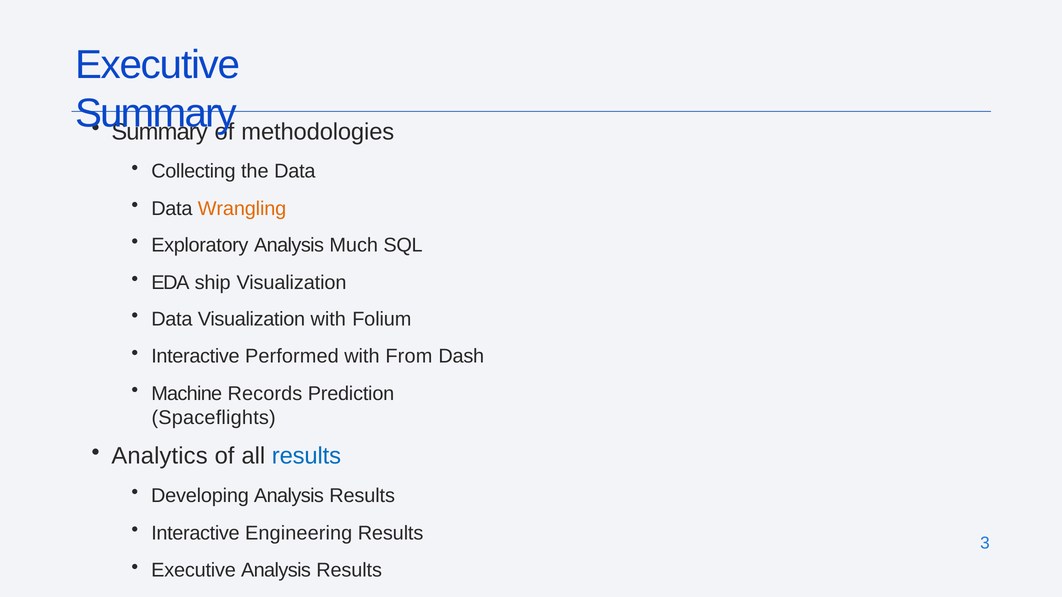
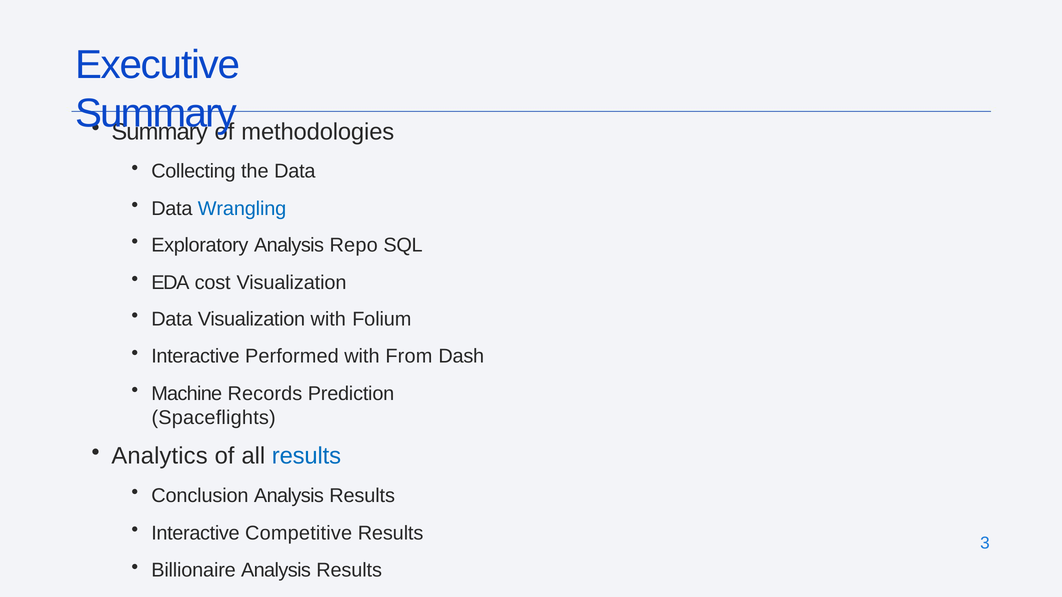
Wrangling colour: orange -> blue (242, 209)
Much: Much -> Repo (354, 245)
ship: ship -> cost (213, 283)
Developing: Developing -> Conclusion (200, 496)
Engineering: Engineering -> Competitive (299, 533)
Executive: Executive -> Billionaire (194, 571)
